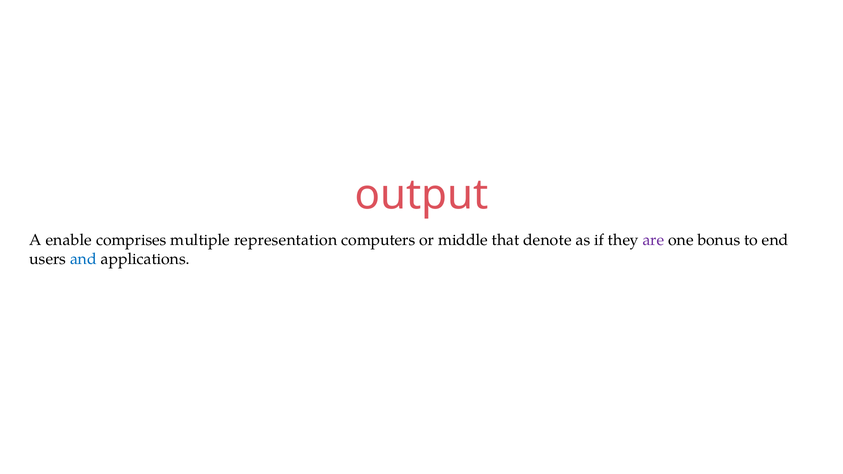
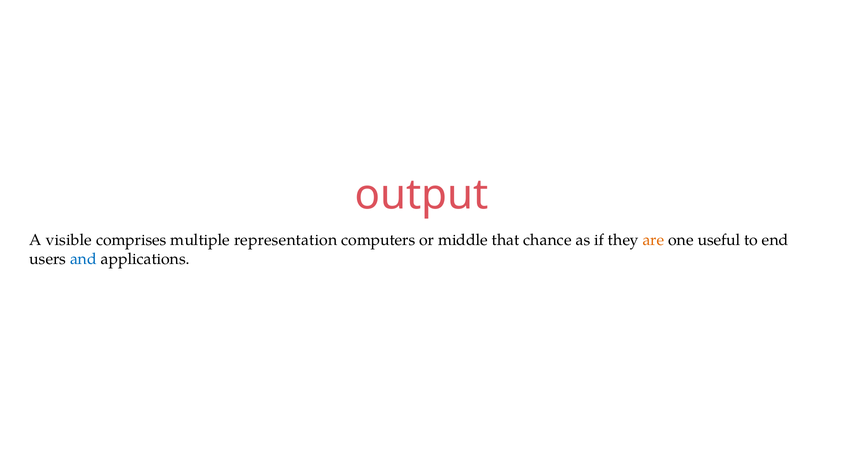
enable: enable -> visible (69, 240)
denote: denote -> chance (547, 240)
are colour: purple -> orange (653, 240)
bonus: bonus -> useful (719, 240)
